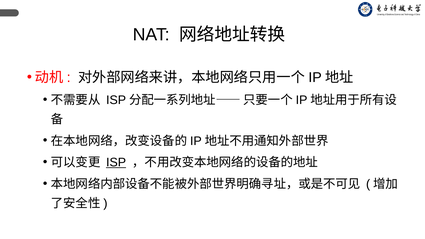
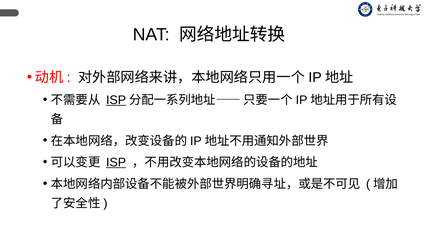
ISP underline: none -> present (116, 100)
